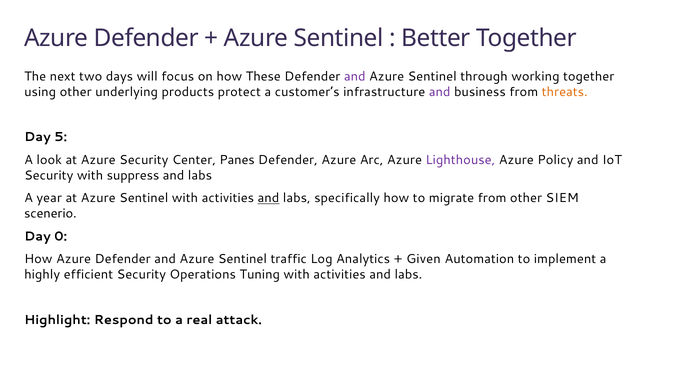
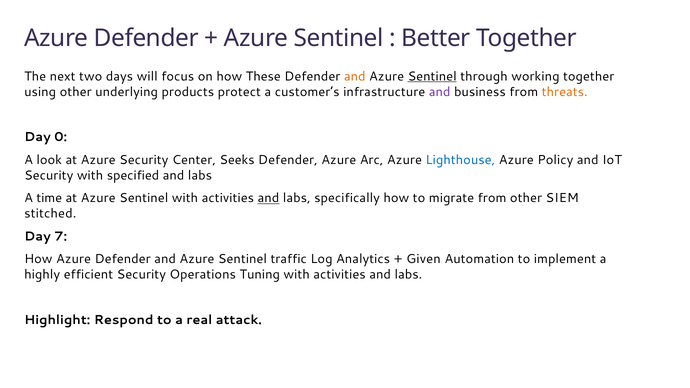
and colour: purple -> orange (355, 76)
Sentinel underline: none -> present (432, 76)
5: 5 -> 0 (61, 137)
Panes: Panes -> Seeks (237, 160)
Lighthouse colour: purple -> blue (460, 160)
suppress: suppress -> specified (133, 175)
year: year -> time (49, 198)
scenerio: scenerio -> stitched (50, 214)
0: 0 -> 7 (61, 236)
